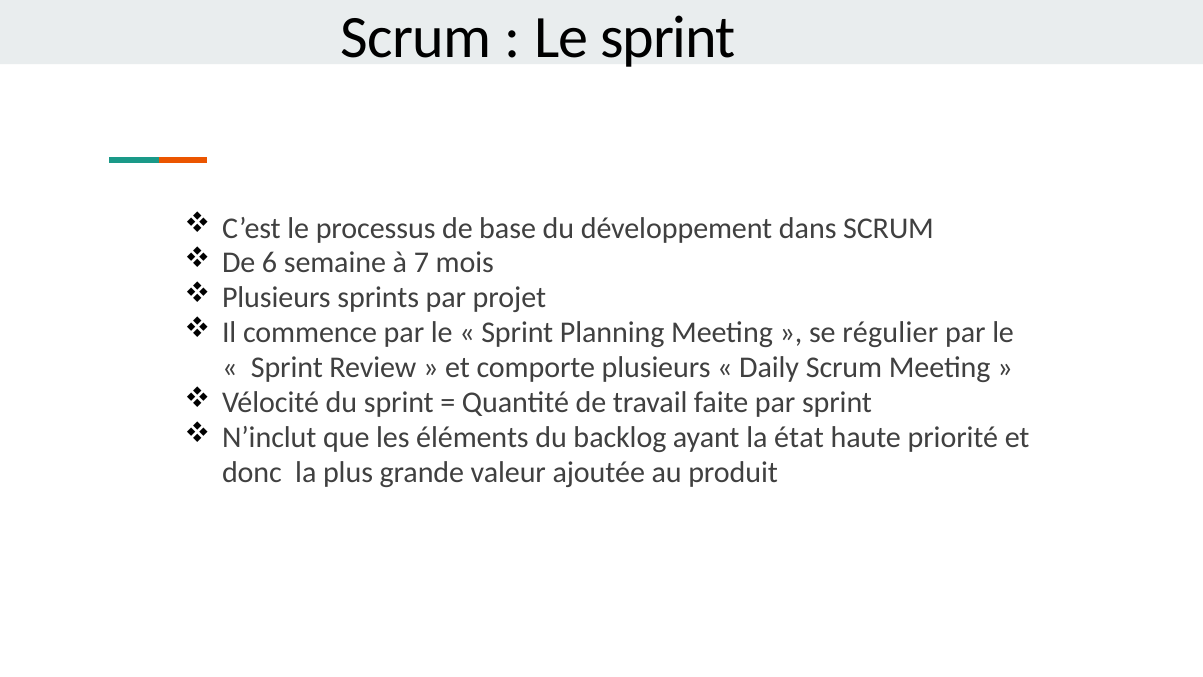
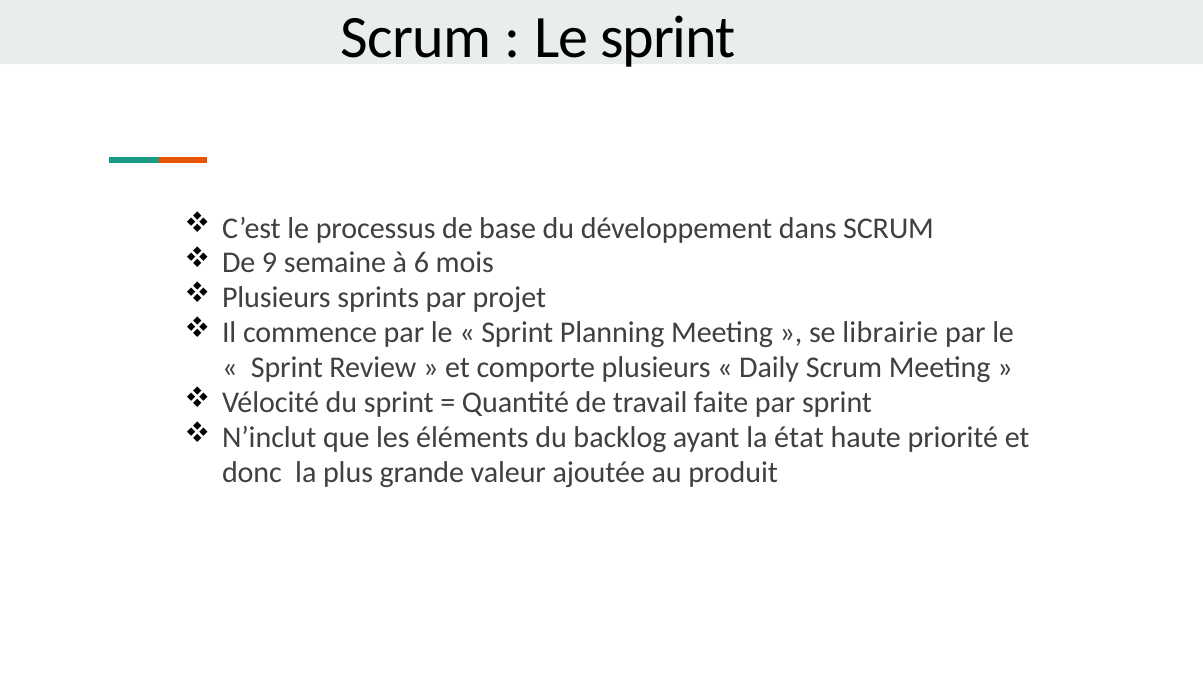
6: 6 -> 9 (270, 263)
7: 7 -> 6 (421, 263)
régulier: régulier -> librairie (890, 333)
